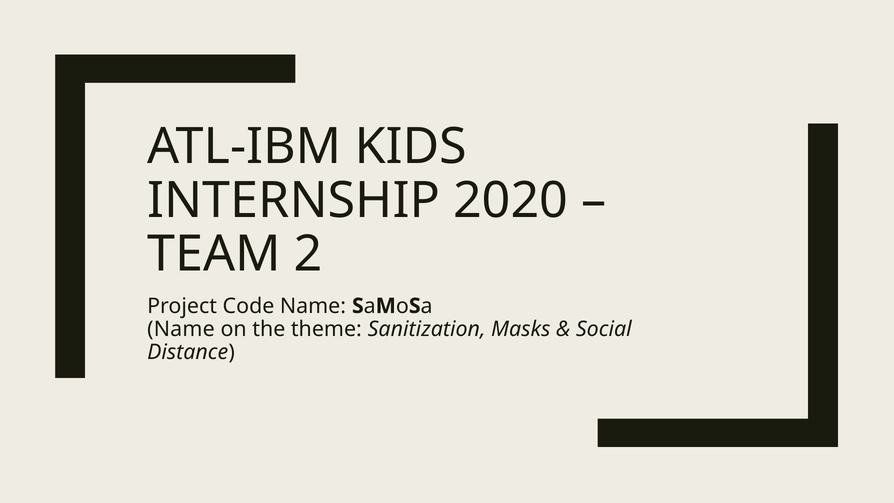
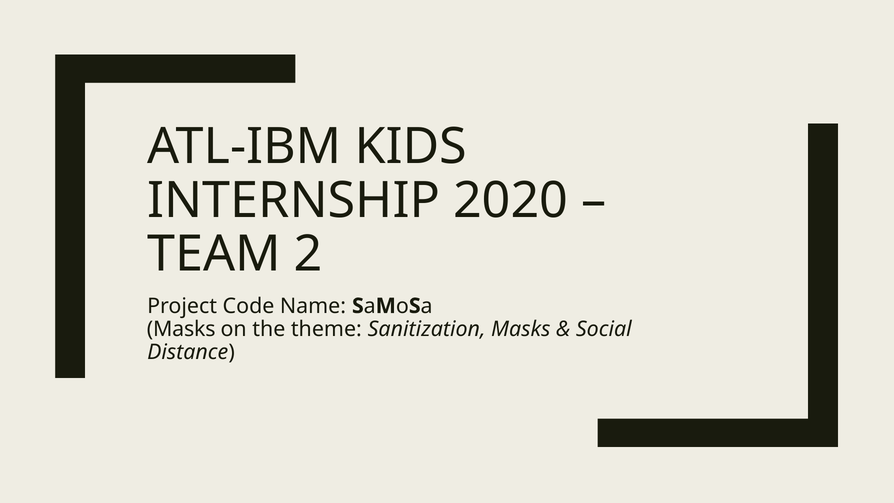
Name: Name -> Masks (181, 329)
